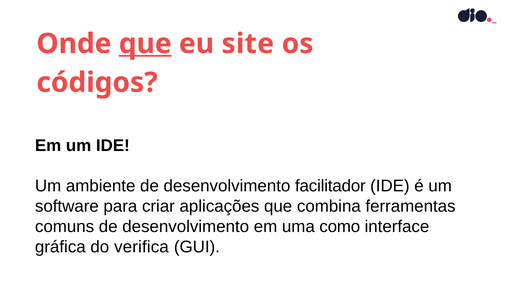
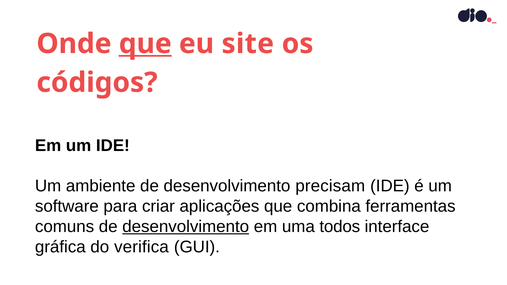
facilitador: facilitador -> precisam (330, 186)
desenvolvimento underline: none -> present (186, 227)
como: como -> todos (340, 227)
